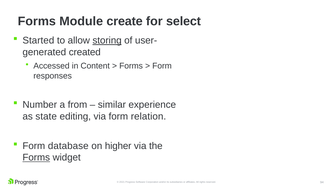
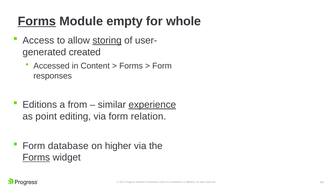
Forms underline: none -> present (37, 21)
create: create -> empty (125, 21)
select: select -> whole (184, 21)
Started: Started -> Access (38, 41)
Number: Number -> Editions (40, 105)
experience underline: none -> present (152, 105)
state: state -> point (46, 117)
